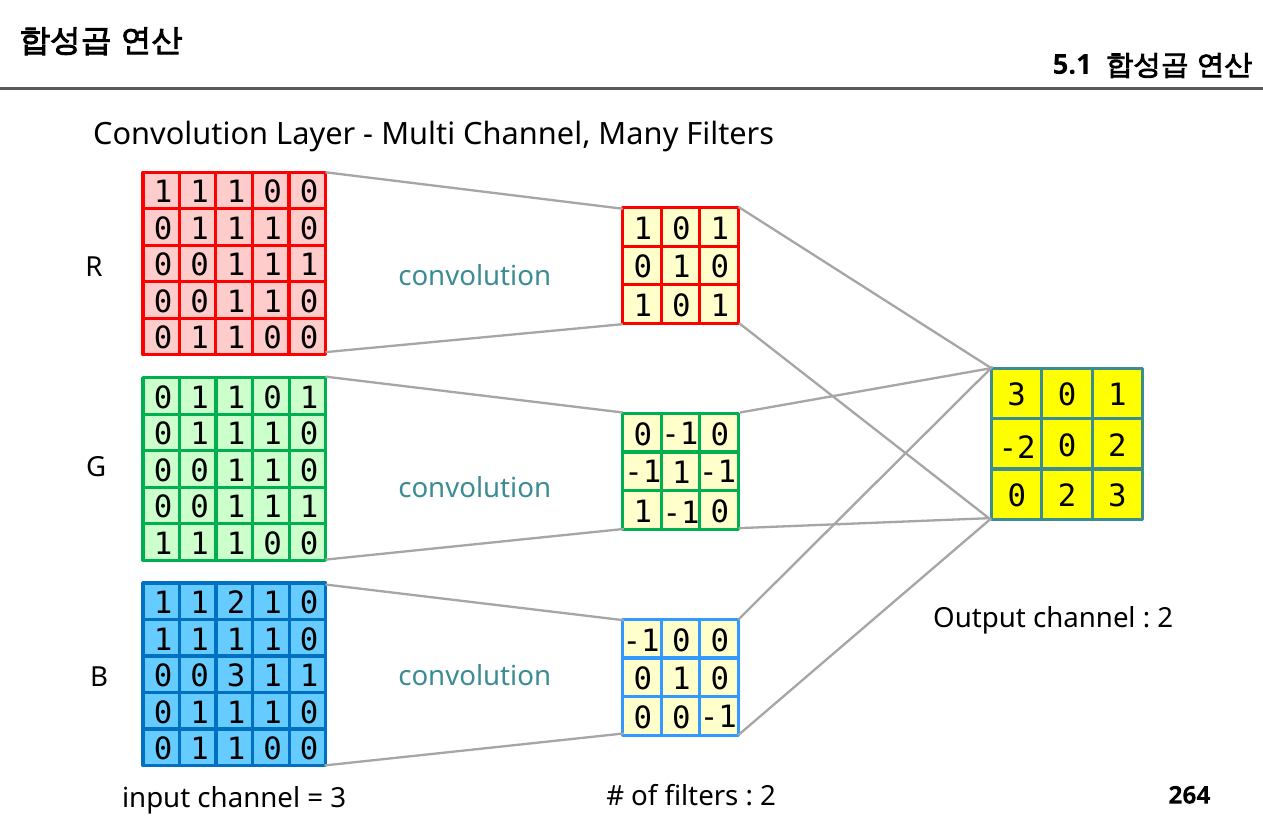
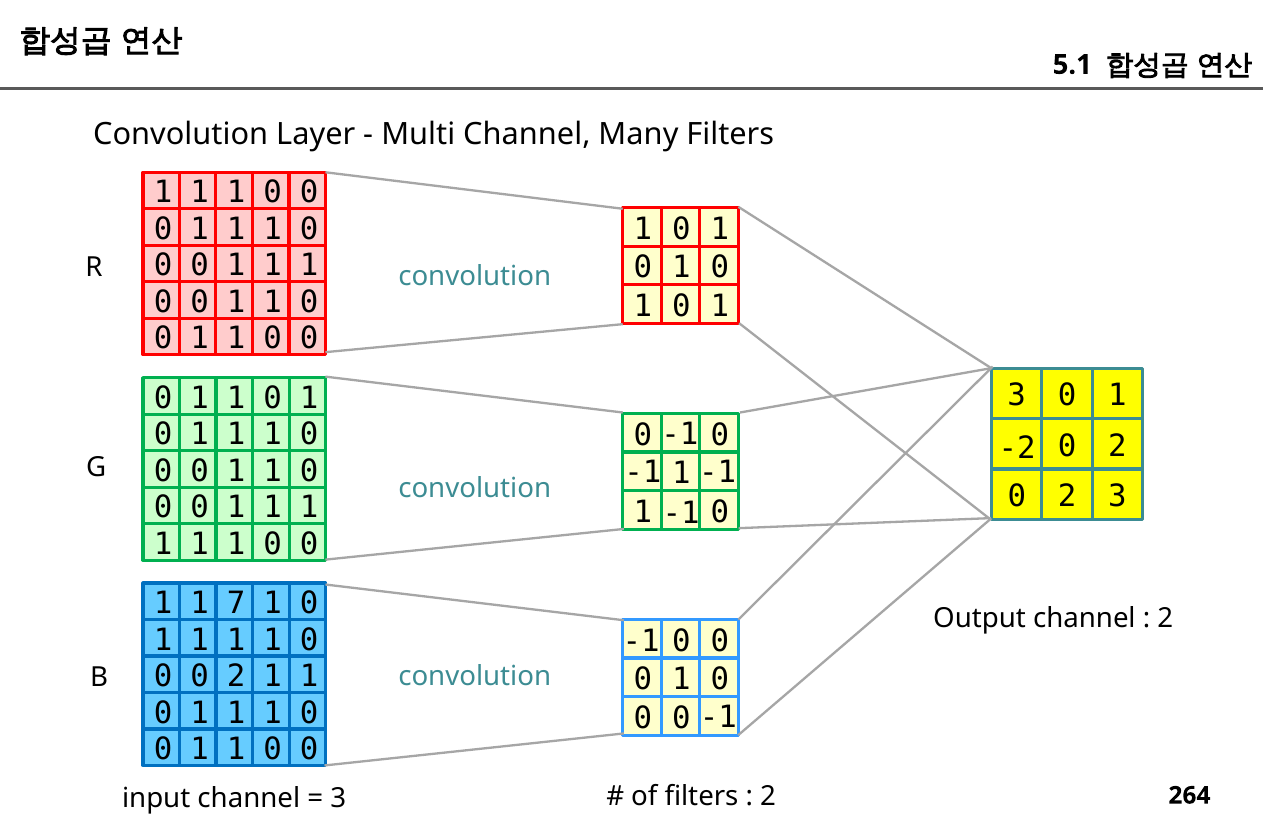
1 2: 2 -> 7 (236, 604)
0 0 3: 3 -> 2 (236, 677)
